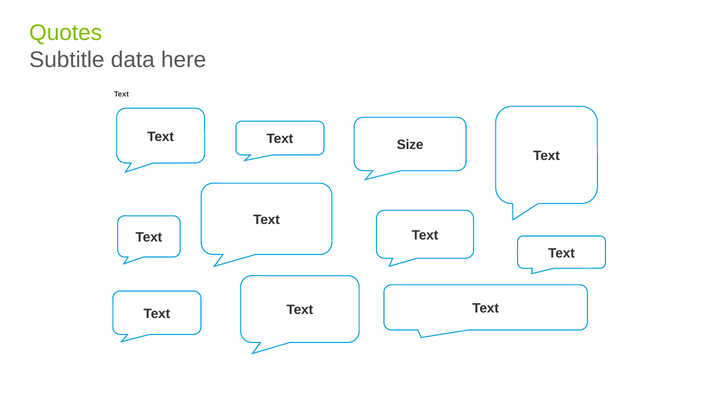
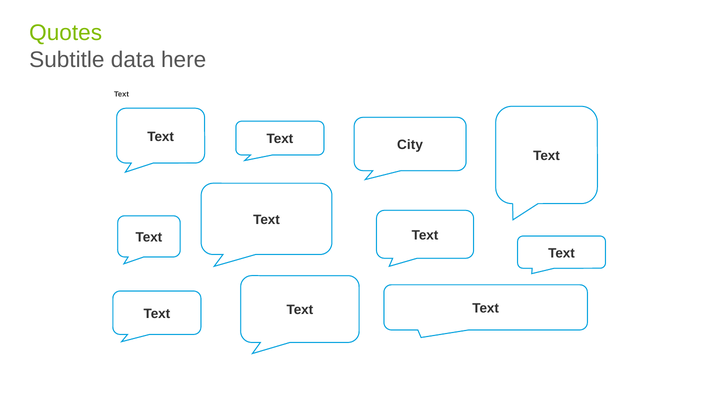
Size: Size -> City (410, 145)
